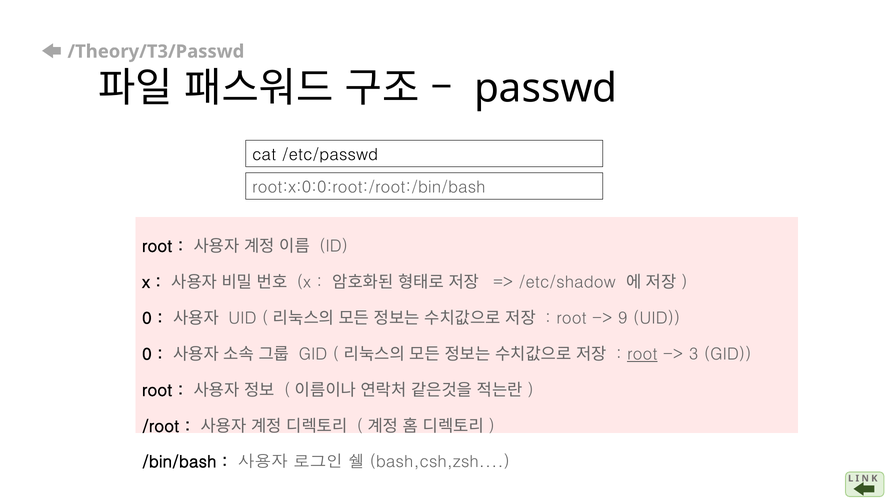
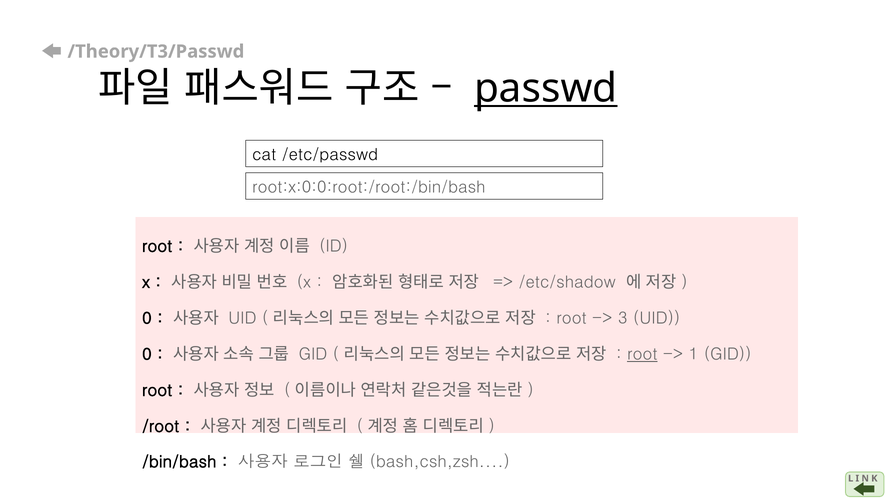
passwd underline: none -> present (546, 89)
9: 9 -> 3 (623, 318)
3: 3 -> 1 (694, 354)
